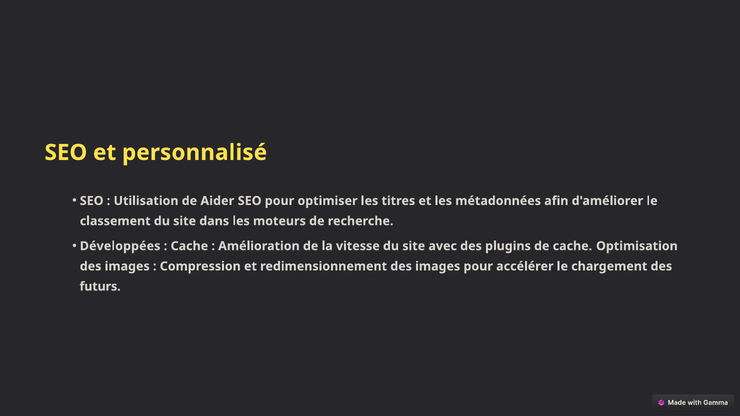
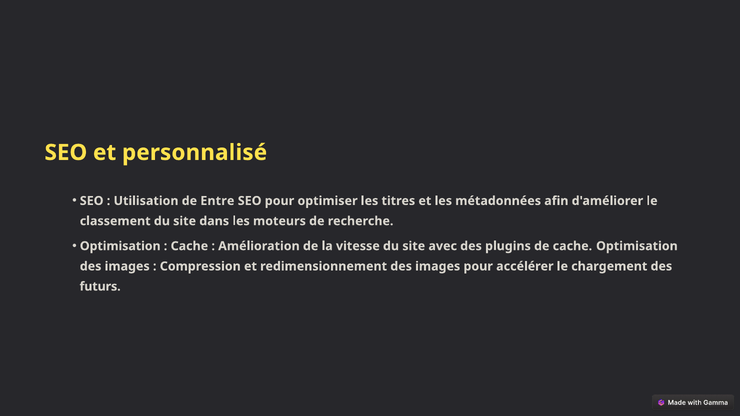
Aider: Aider -> Entre (217, 201)
Développées: Développées -> Optimisation (120, 246)
